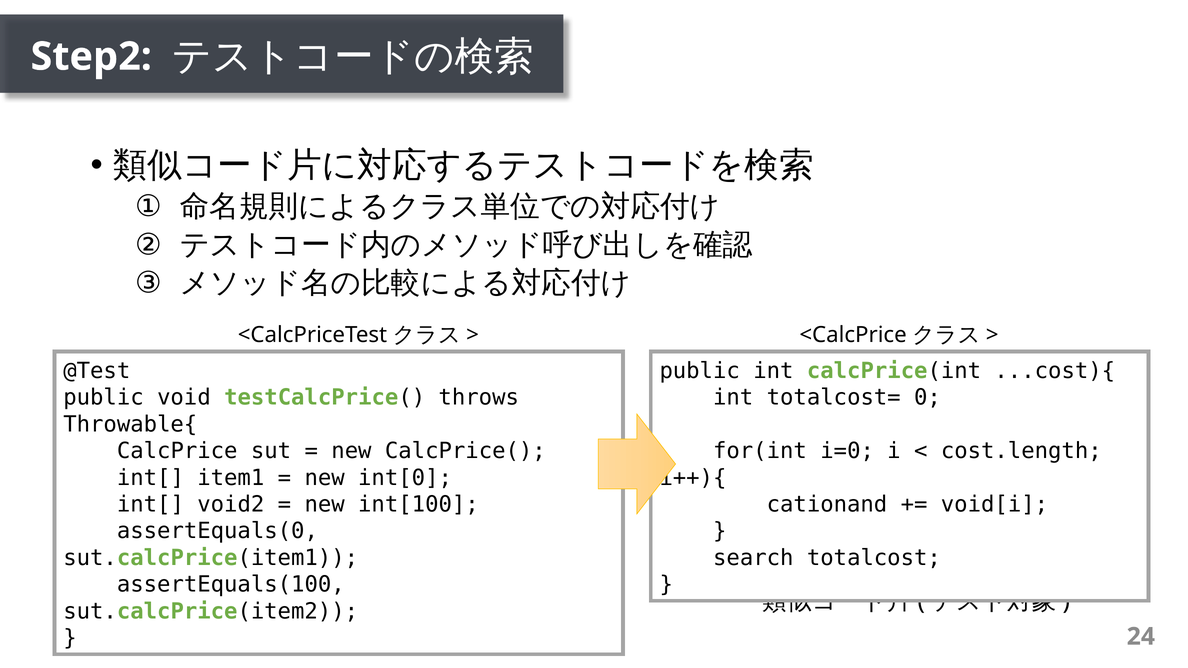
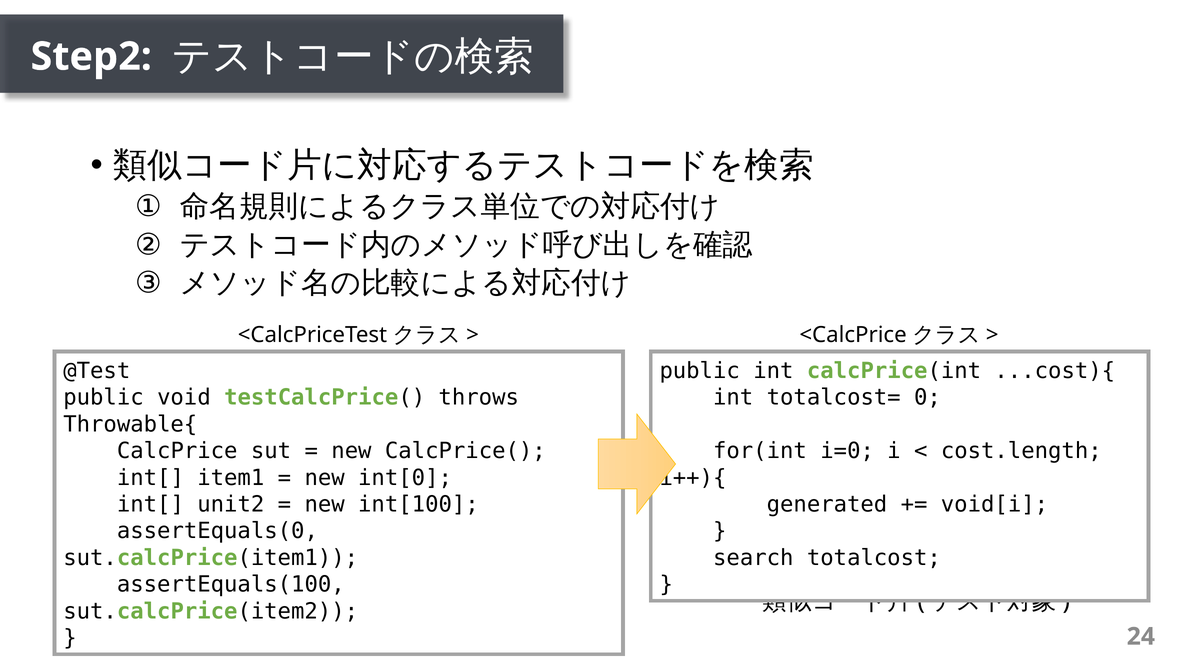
void2: void2 -> unit2 (231, 505)
cationand: cationand -> generated (827, 505)
